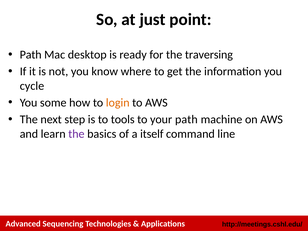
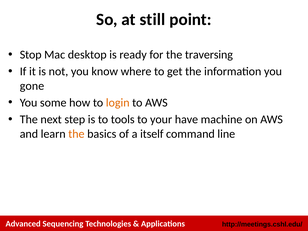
just: just -> still (152, 20)
Path: Path -> Stop (31, 55)
cycle: cycle -> gone (32, 86)
your path: path -> have (186, 119)
the colour: purple -> orange (76, 134)
